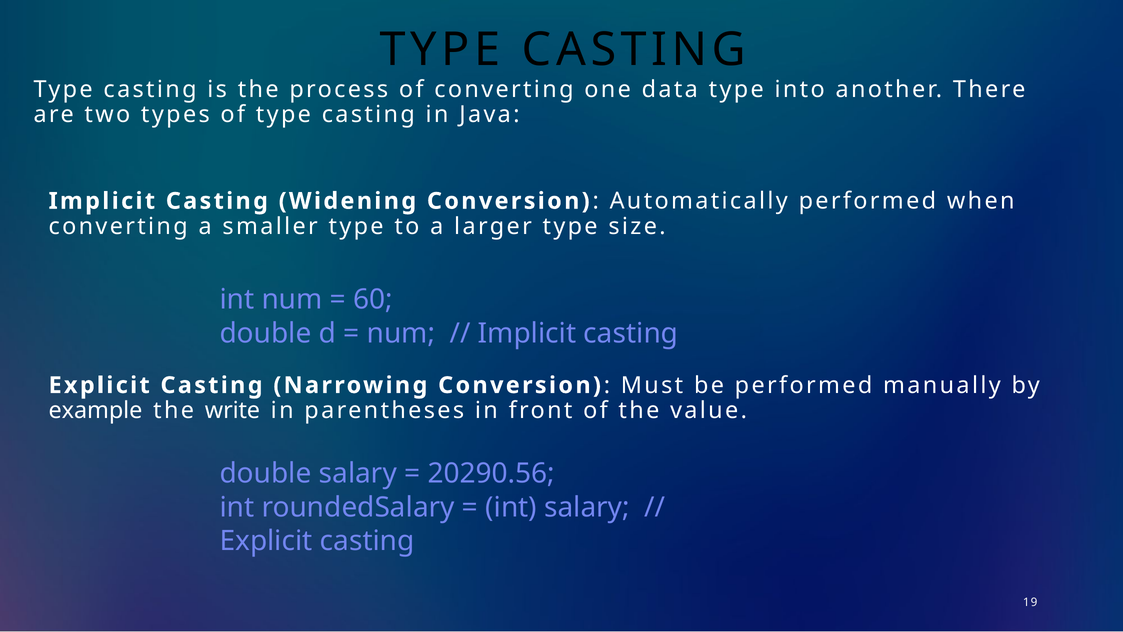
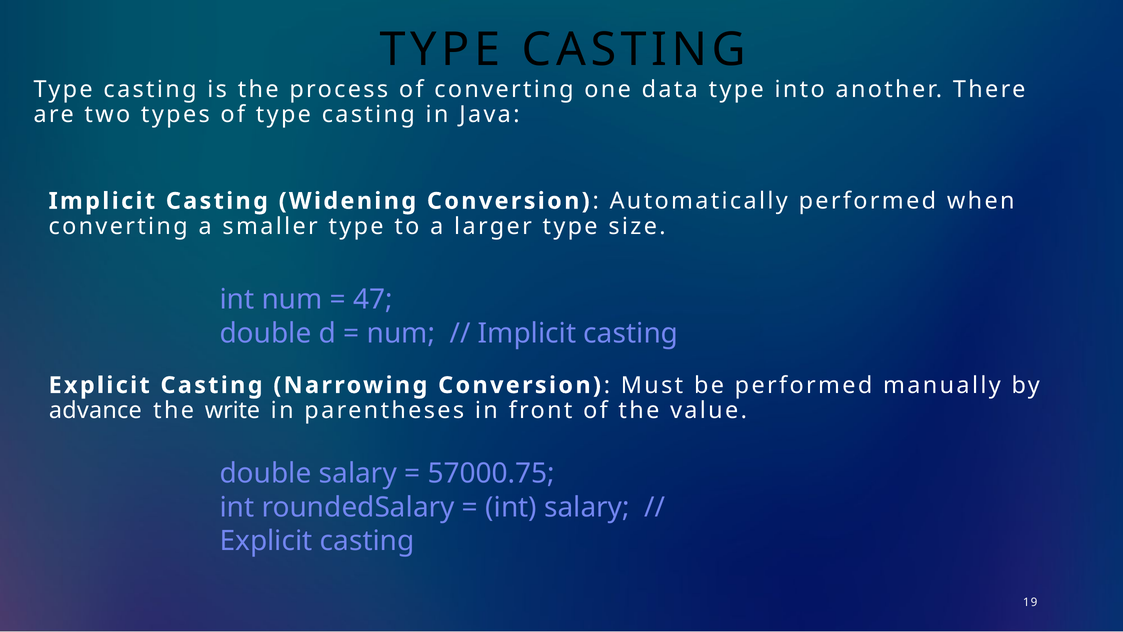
60: 60 -> 47 (373, 299)
example: example -> advance (95, 410)
20290.56: 20290.56 -> 57000.75 (491, 473)
